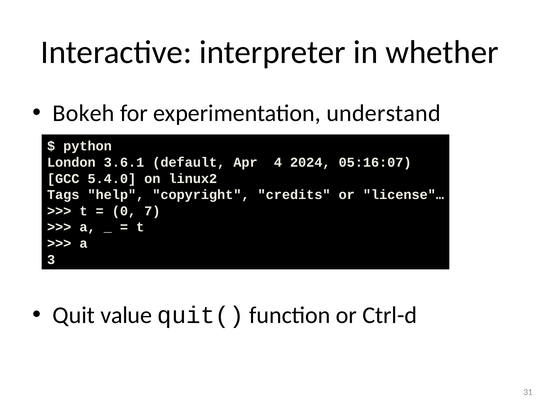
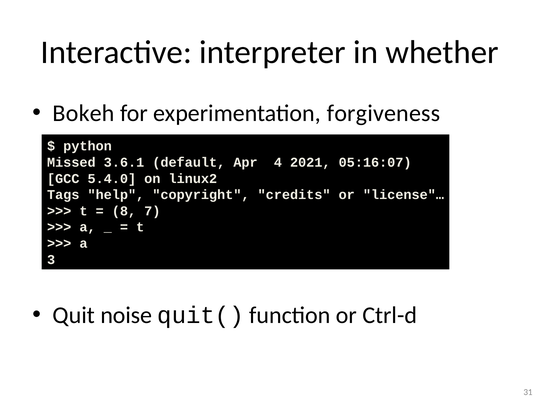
understand: understand -> forgiveness (384, 113)
London: London -> Missed (71, 162)
2024: 2024 -> 2021 (310, 162)
0: 0 -> 8 (124, 211)
value: value -> noise (126, 315)
